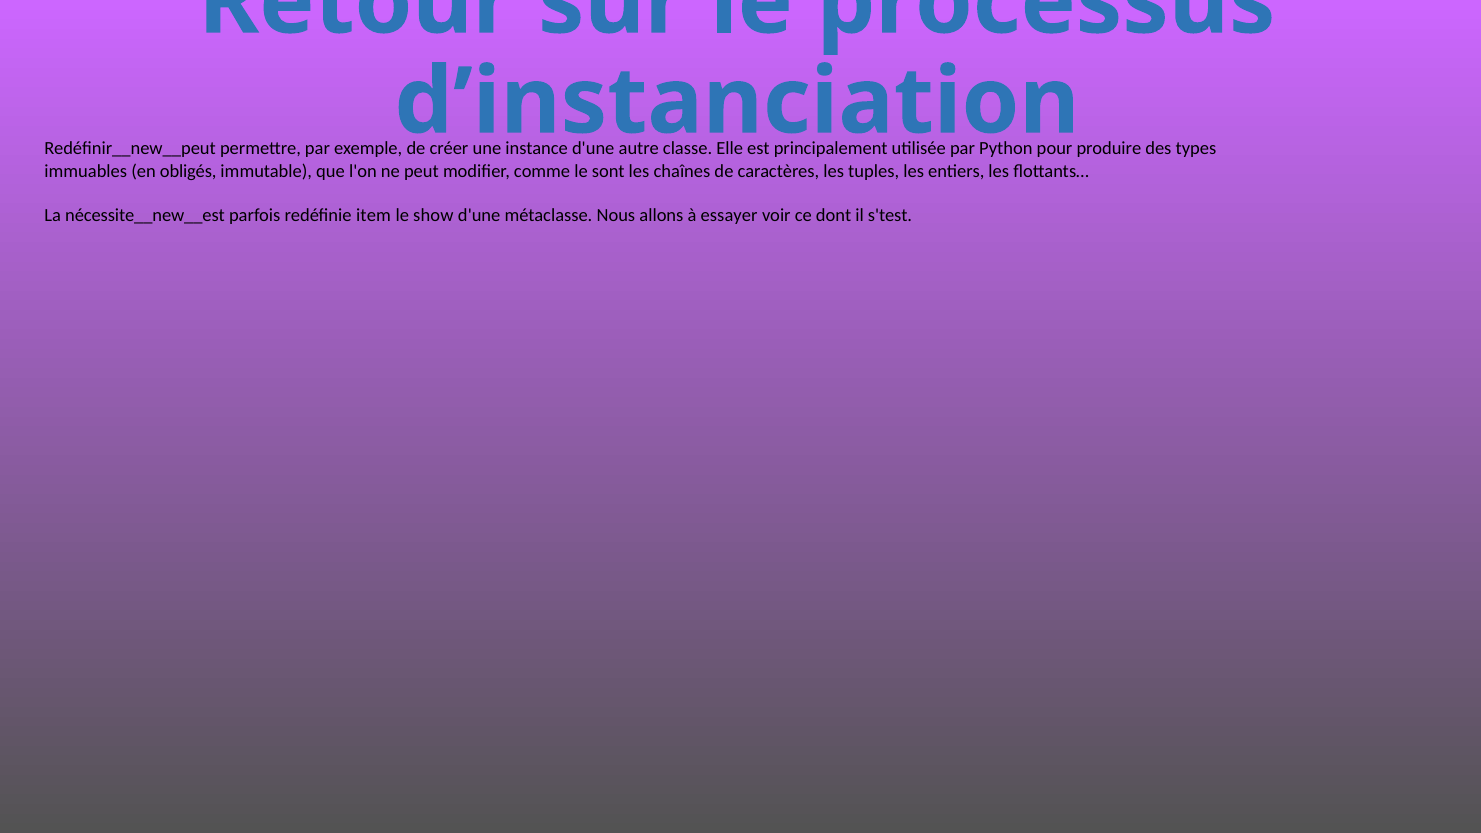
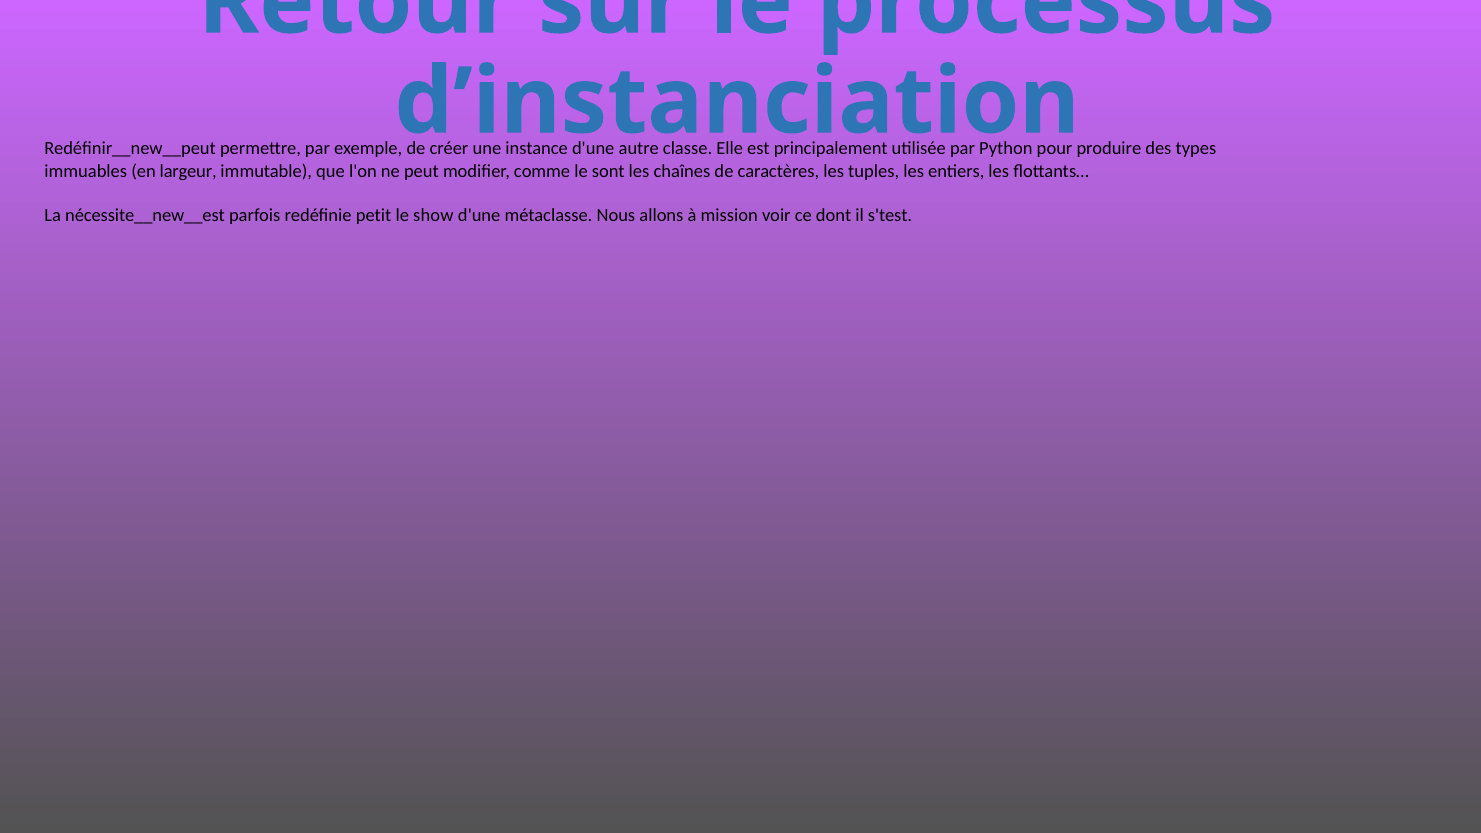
obligés: obligés -> largeur (188, 171)
item: item -> petit (374, 215)
essayer: essayer -> mission (729, 215)
